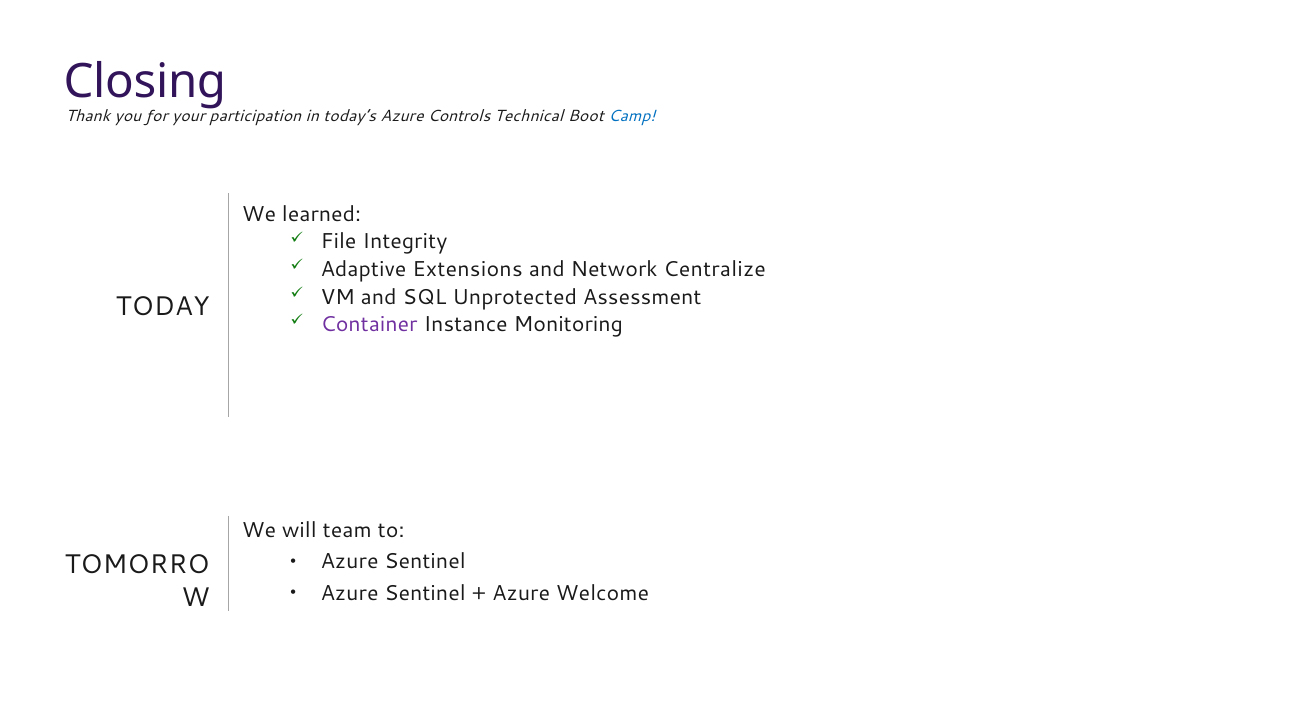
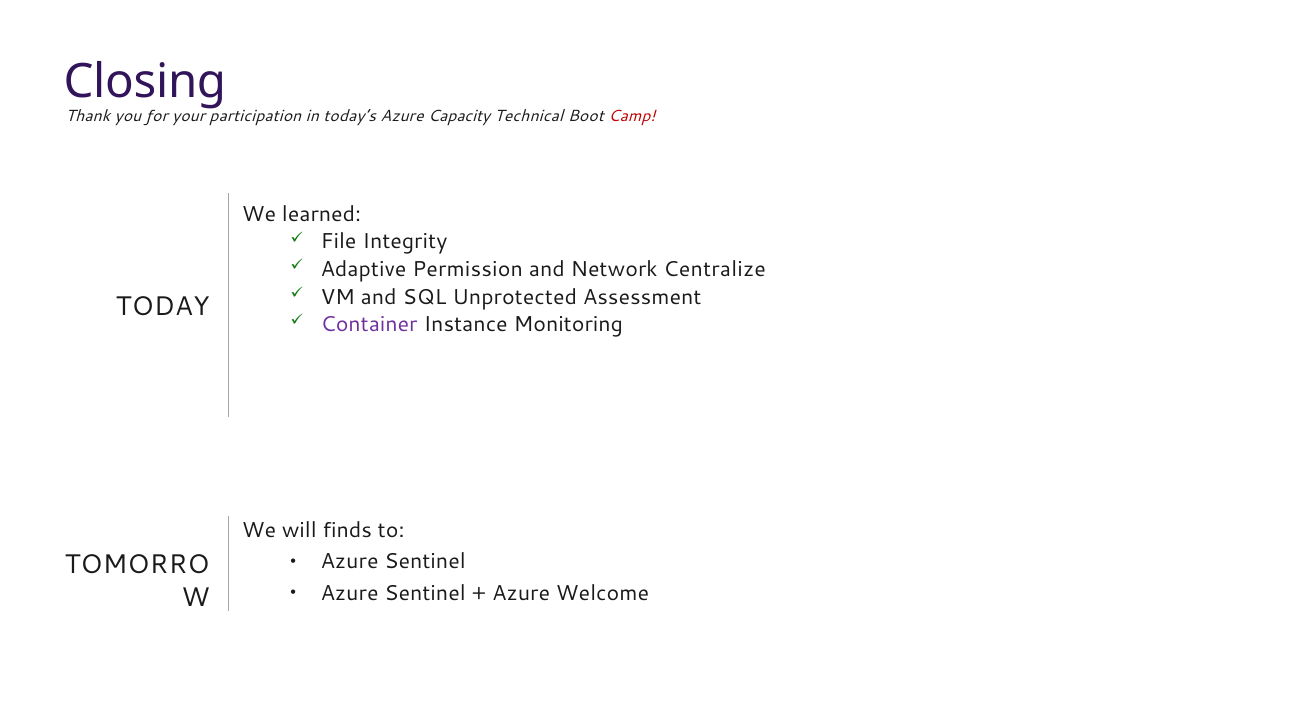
Controls: Controls -> Capacity (459, 116)
Camp colour: blue -> red (632, 116)
Extensions: Extensions -> Permission (468, 270)
team: team -> finds (347, 531)
